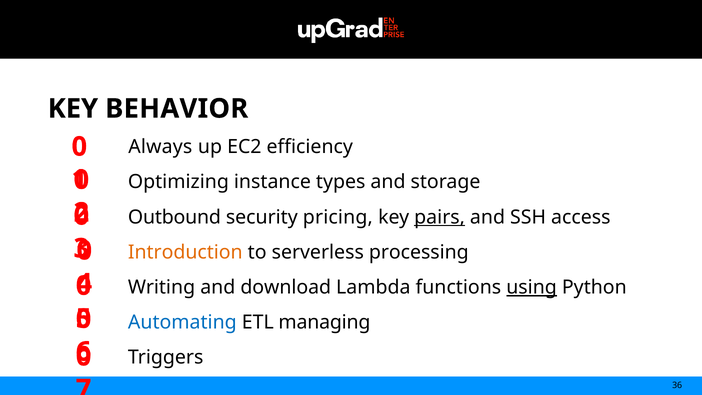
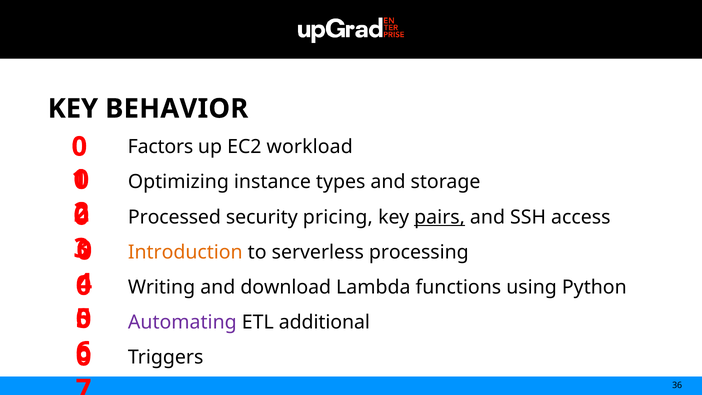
Always: Always -> Factors (161, 147)
efficiency: efficiency -> workload (310, 147)
Outbound: Outbound -> Processed (174, 217)
using underline: present -> none (532, 287)
Automating colour: blue -> purple (182, 322)
managing: managing -> additional (324, 322)
